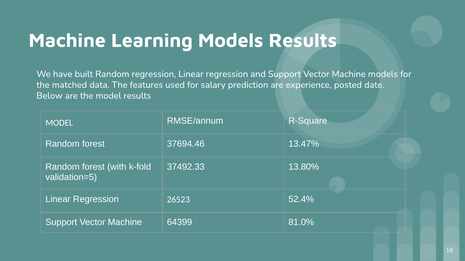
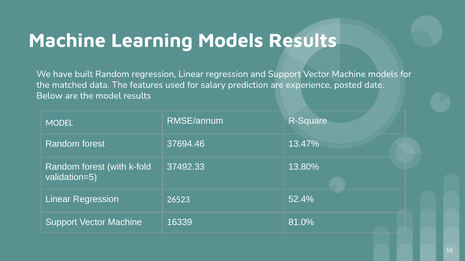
64399: 64399 -> 16339 (180, 223)
